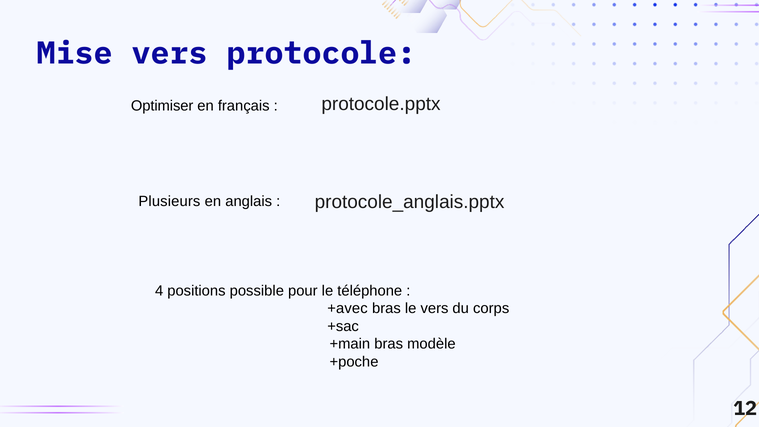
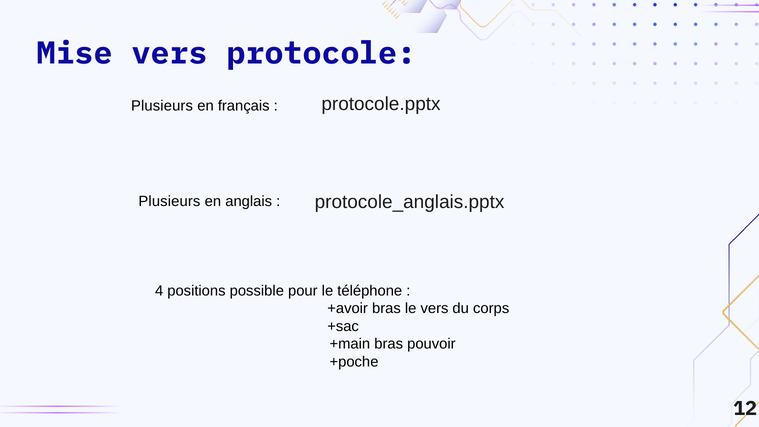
Optimiser: Optimiser -> Plusieurs (162, 106)
+avec: +avec -> +avoir (348, 309)
modèle: modèle -> pouvoir (431, 344)
